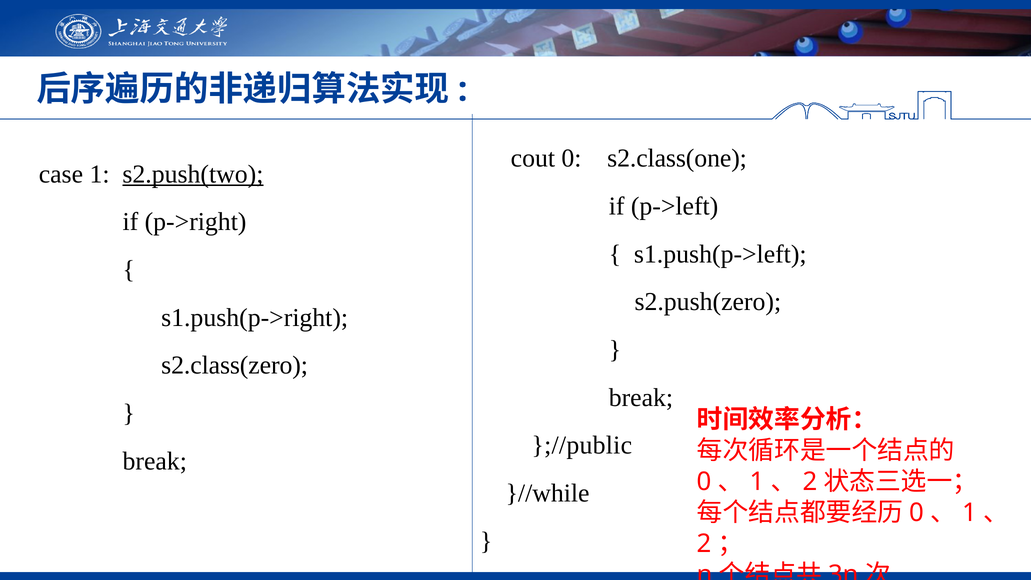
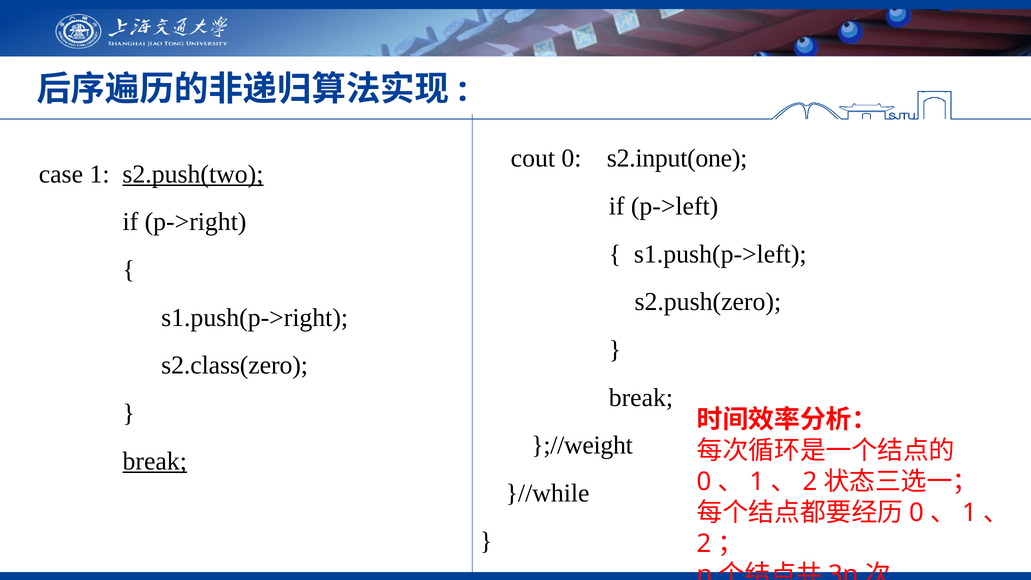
s2.class(one: s2.class(one -> s2.input(one (677, 158)
};//public: };//public -> };//weight (582, 445)
break underline: none -> present (155, 461)
